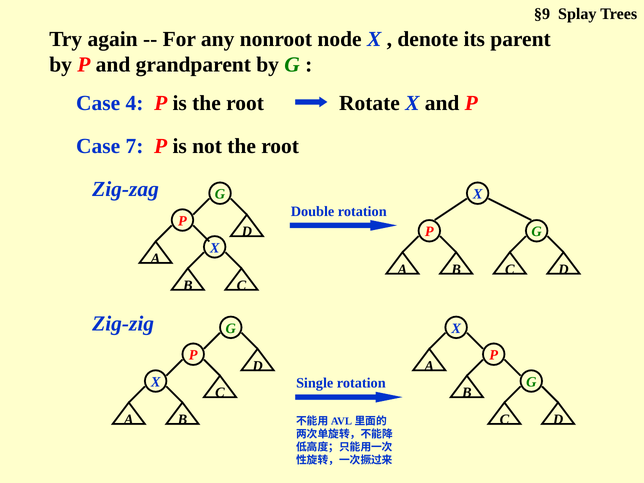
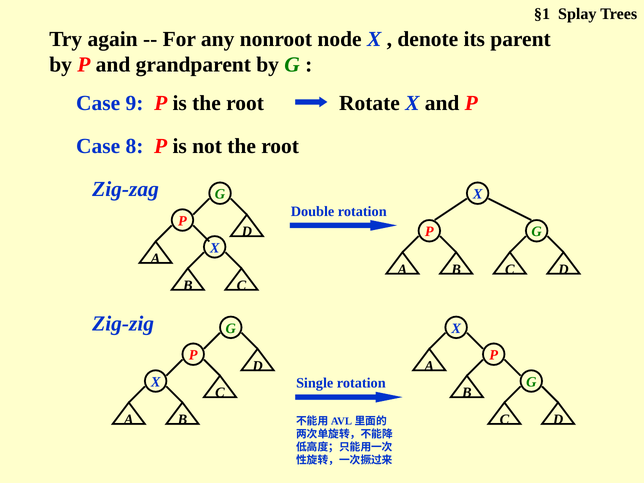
§9: §9 -> §1 (542, 14)
4: 4 -> 9 (135, 103)
7: 7 -> 8 (134, 146)
